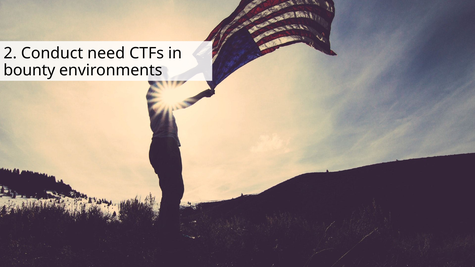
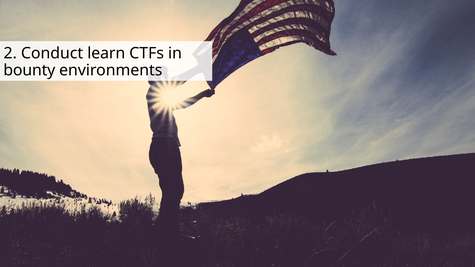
need: need -> learn (106, 53)
